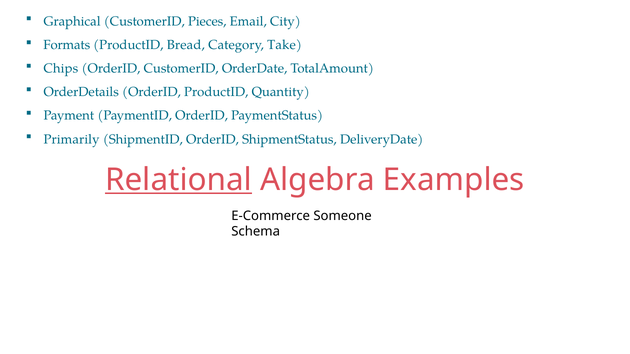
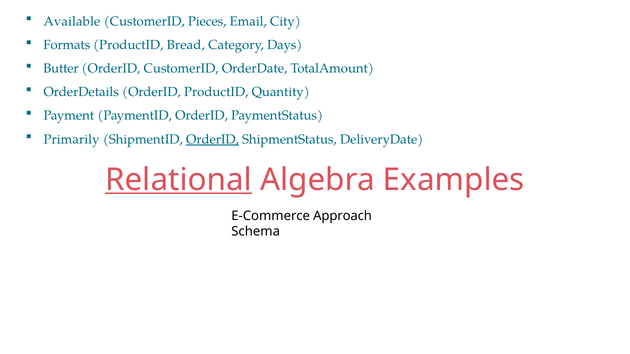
Graphical: Graphical -> Available (72, 21)
Take: Take -> Days (285, 45)
Chips: Chips -> Butter (61, 69)
OrderID underline: none -> present (212, 139)
Someone: Someone -> Approach (343, 216)
